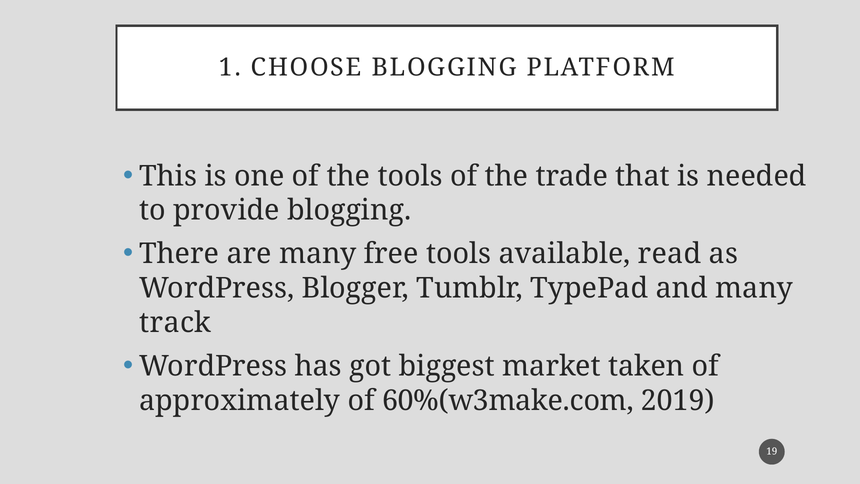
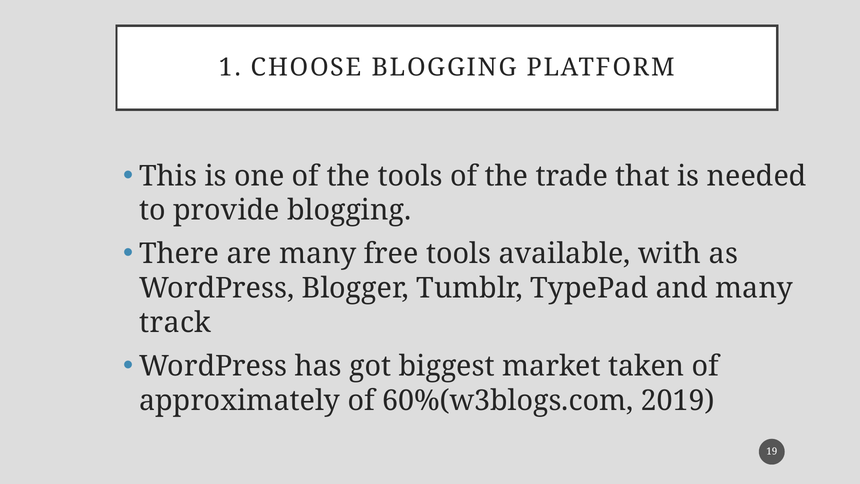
read: read -> with (670, 254)
60%(w3make.com: 60%(w3make.com -> 60%(w3blogs.com (508, 400)
